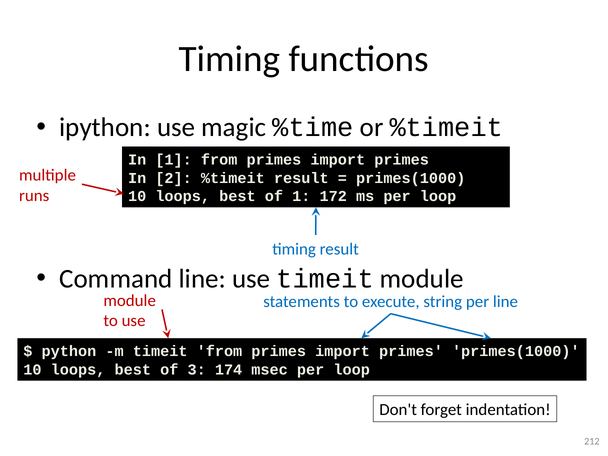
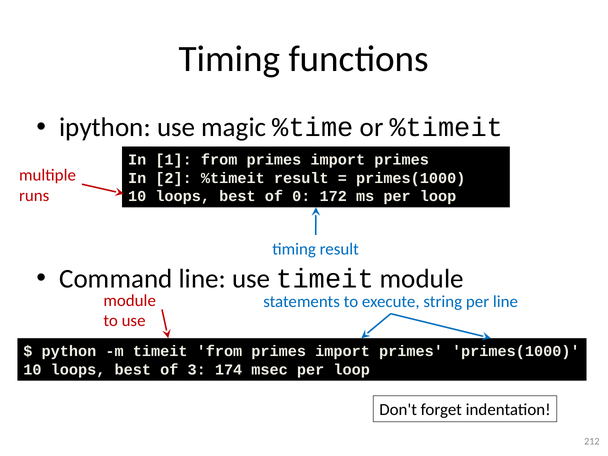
of 1: 1 -> 0 (301, 196)
